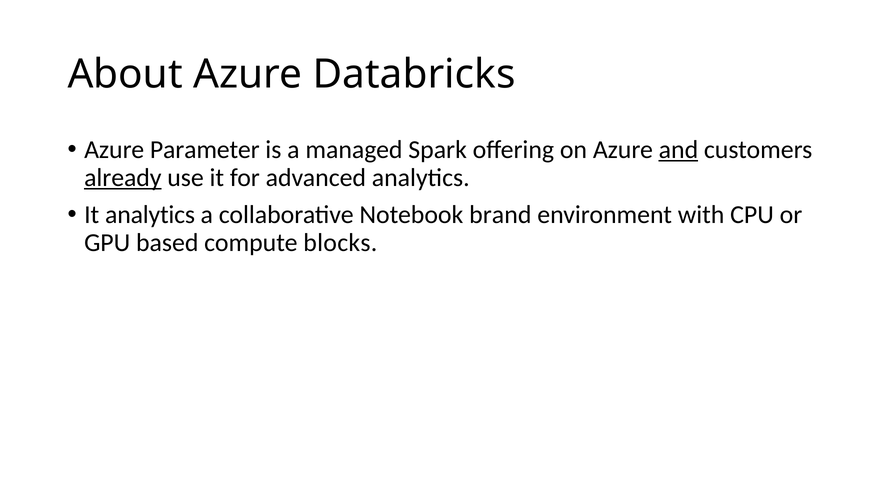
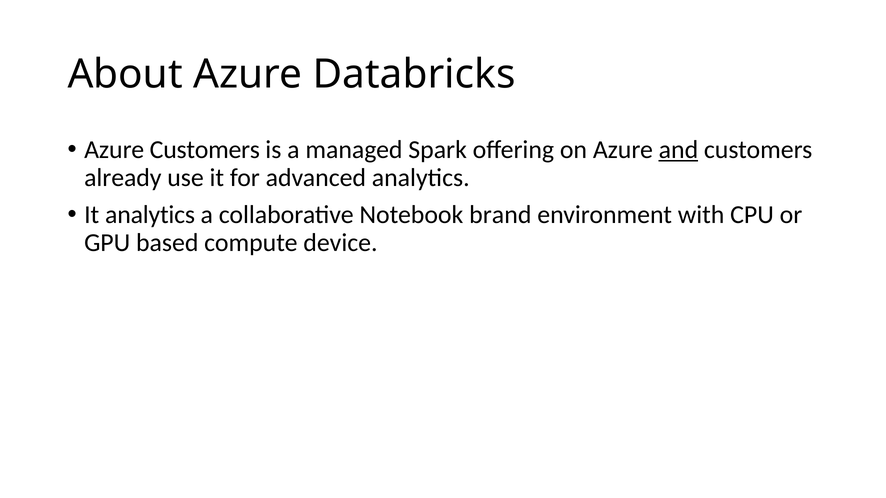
Azure Parameter: Parameter -> Customers (205, 150)
already underline: present -> none (123, 178)
blocks: blocks -> device (340, 243)
